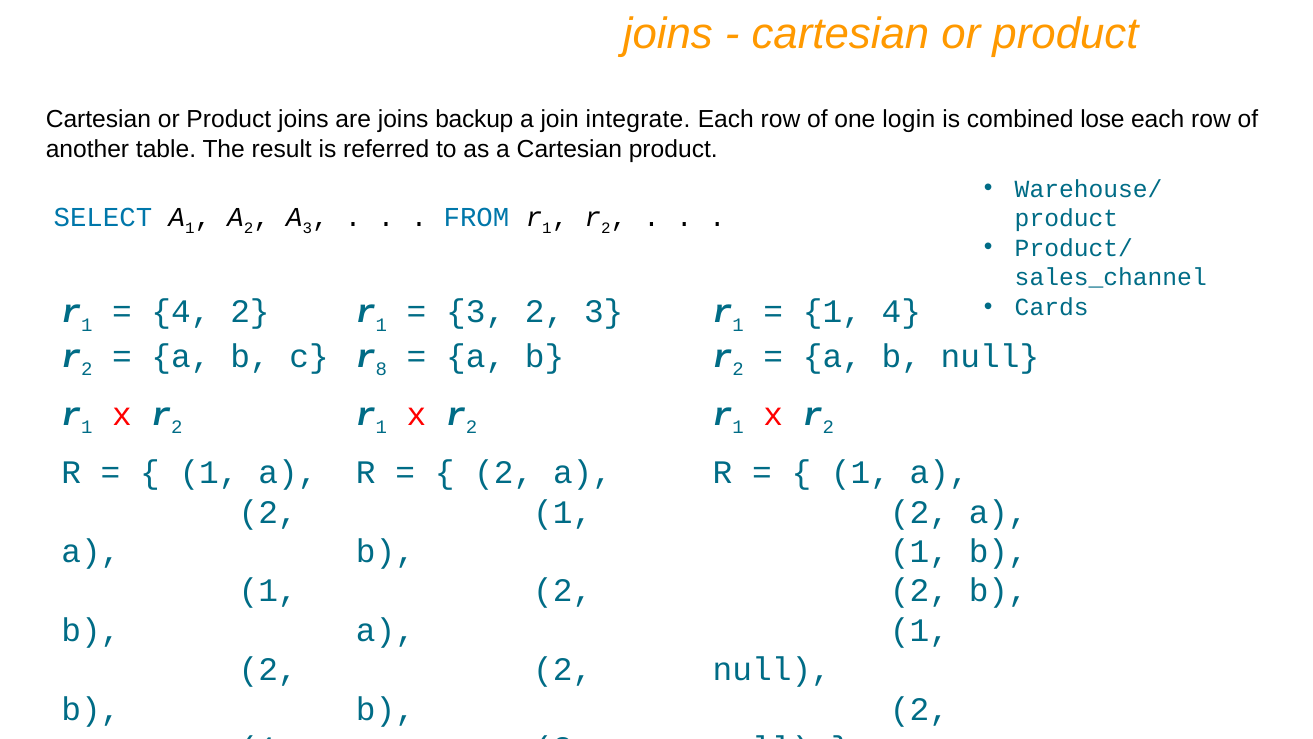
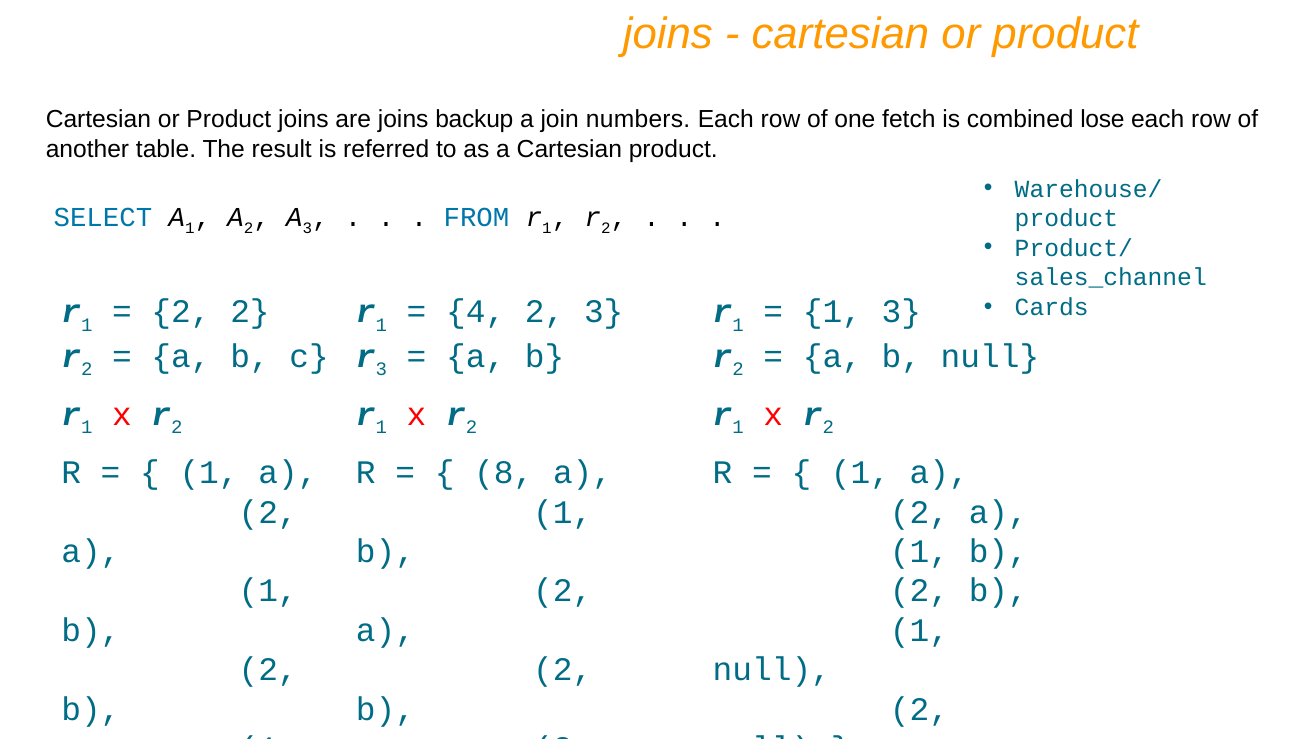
integrate: integrate -> numbers (638, 119)
login: login -> fetch (909, 119)
4: 4 -> 2 (181, 312)
3: 3 -> 4 (476, 312)
1 4: 4 -> 3 (901, 312)
r 8: 8 -> 3 (381, 369)
2: 2 -> 8 (504, 473)
